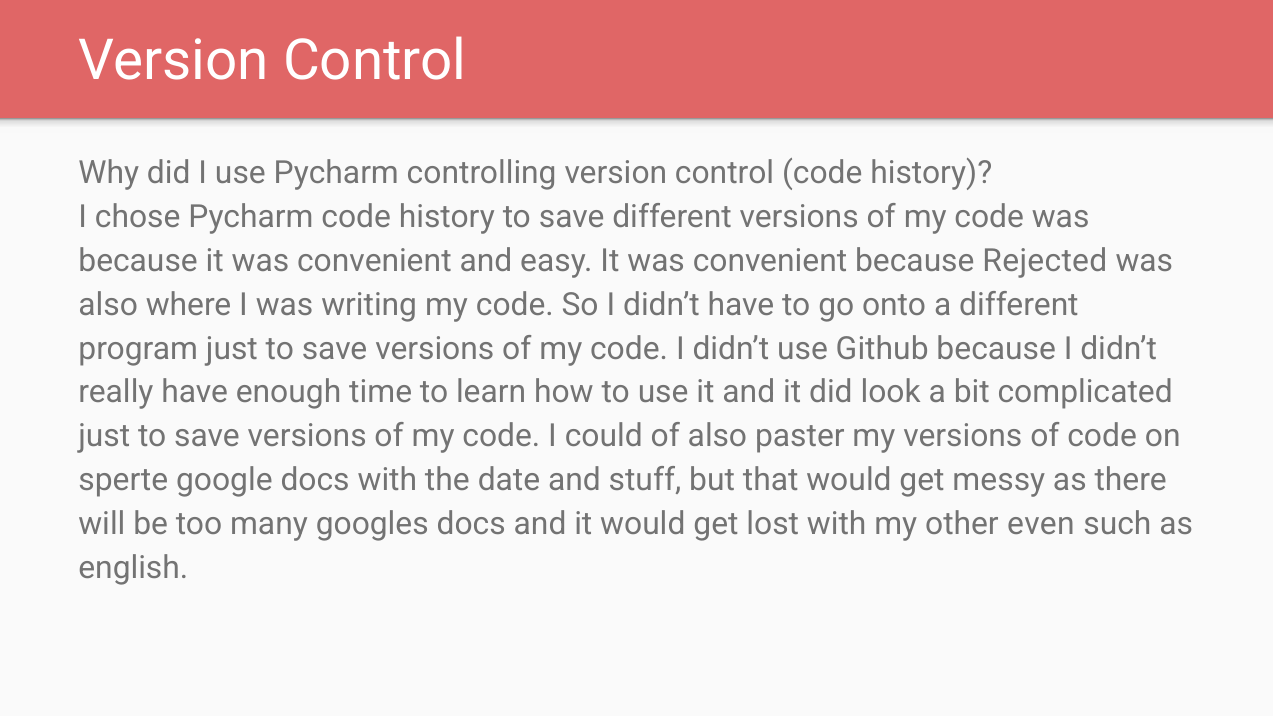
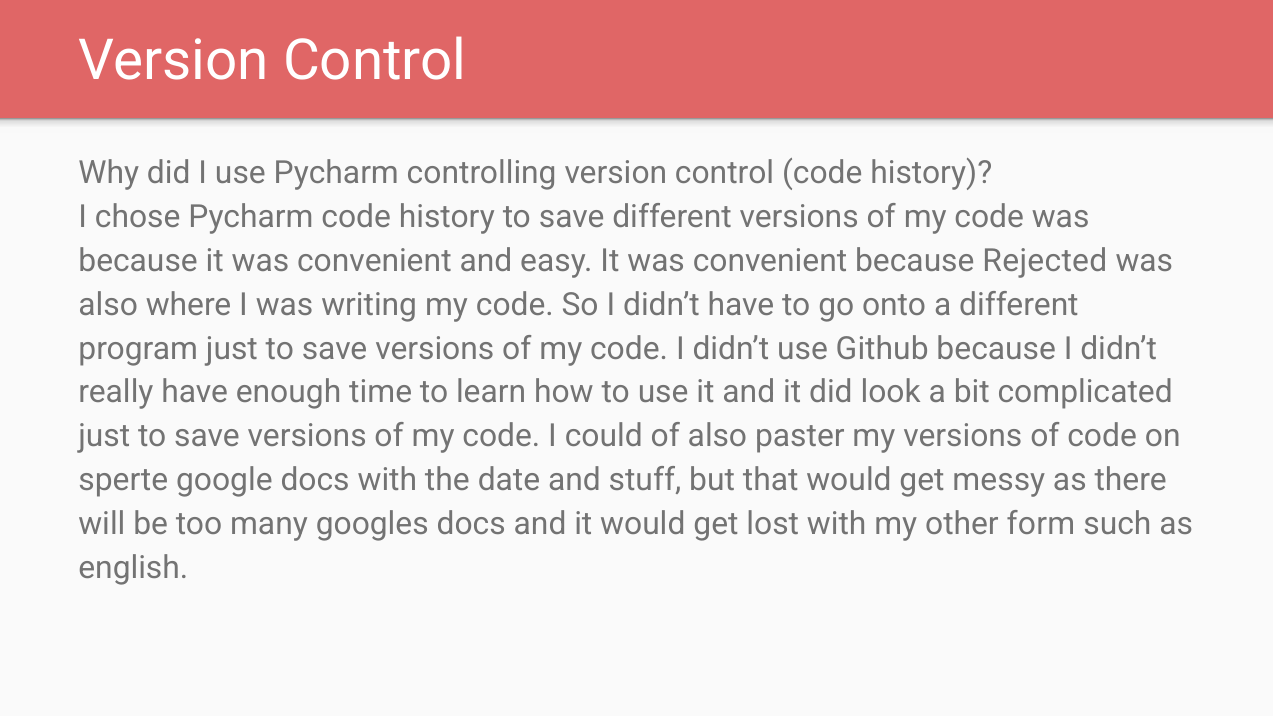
even: even -> form (1041, 524)
